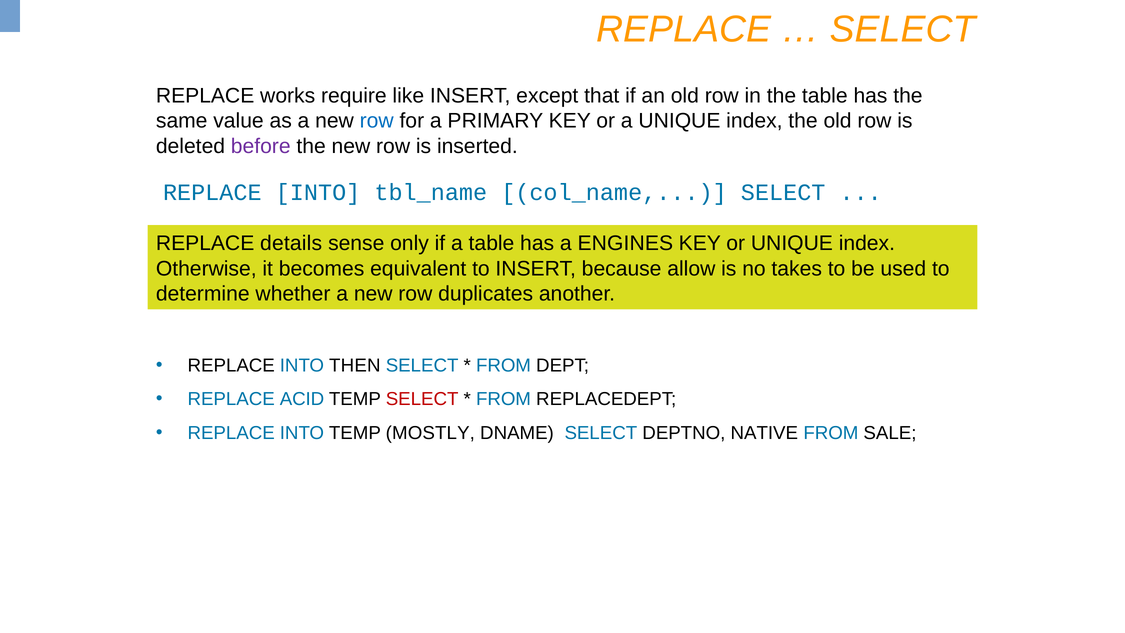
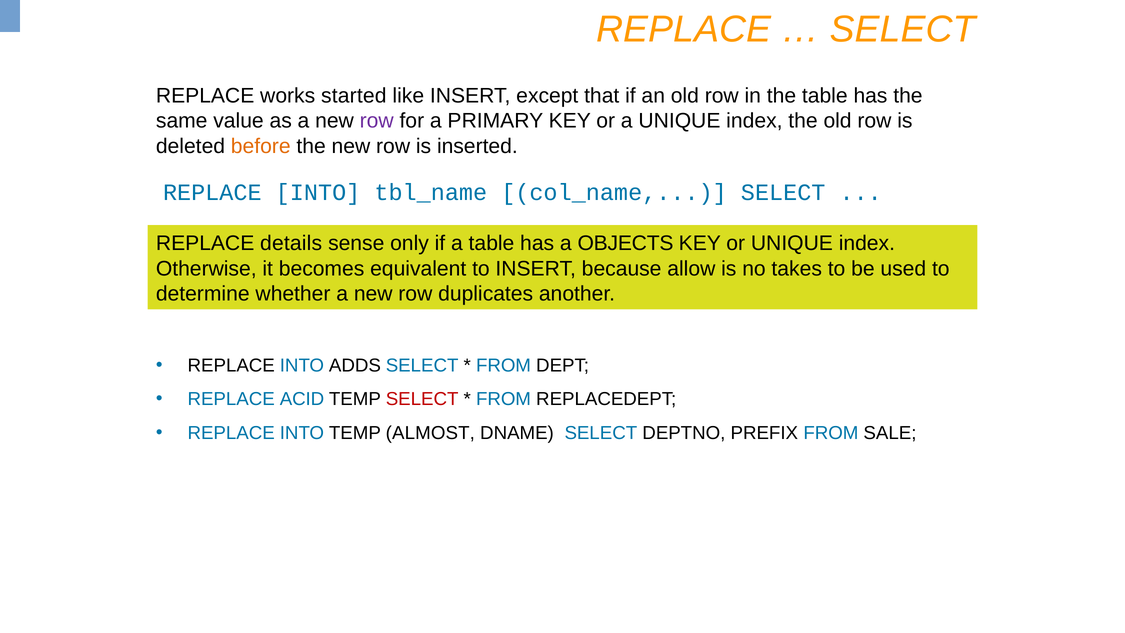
require: require -> started (354, 96)
row colour: blue -> purple (377, 121)
before colour: purple -> orange (261, 146)
ENGINES: ENGINES -> OBJECTS (626, 243)
THEN: THEN -> ADDS (355, 365)
MOSTLY: MOSTLY -> ALMOST (430, 433)
NATIVE: NATIVE -> PREFIX (764, 433)
